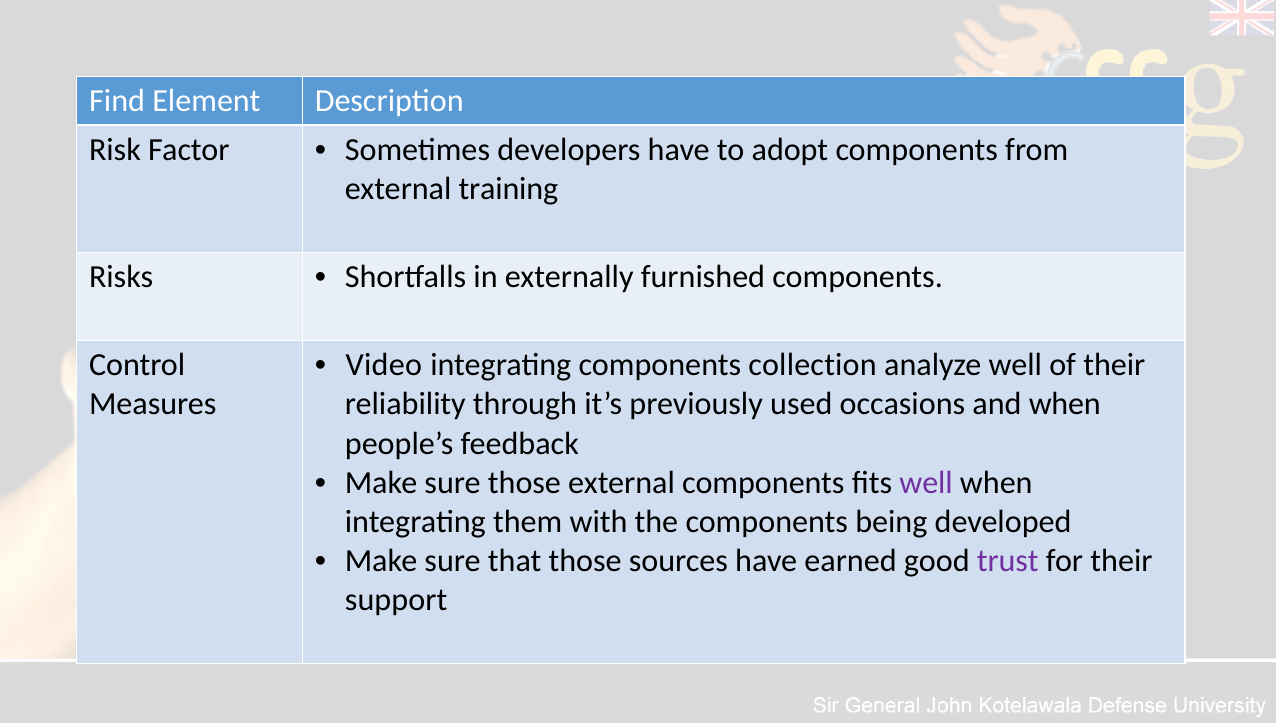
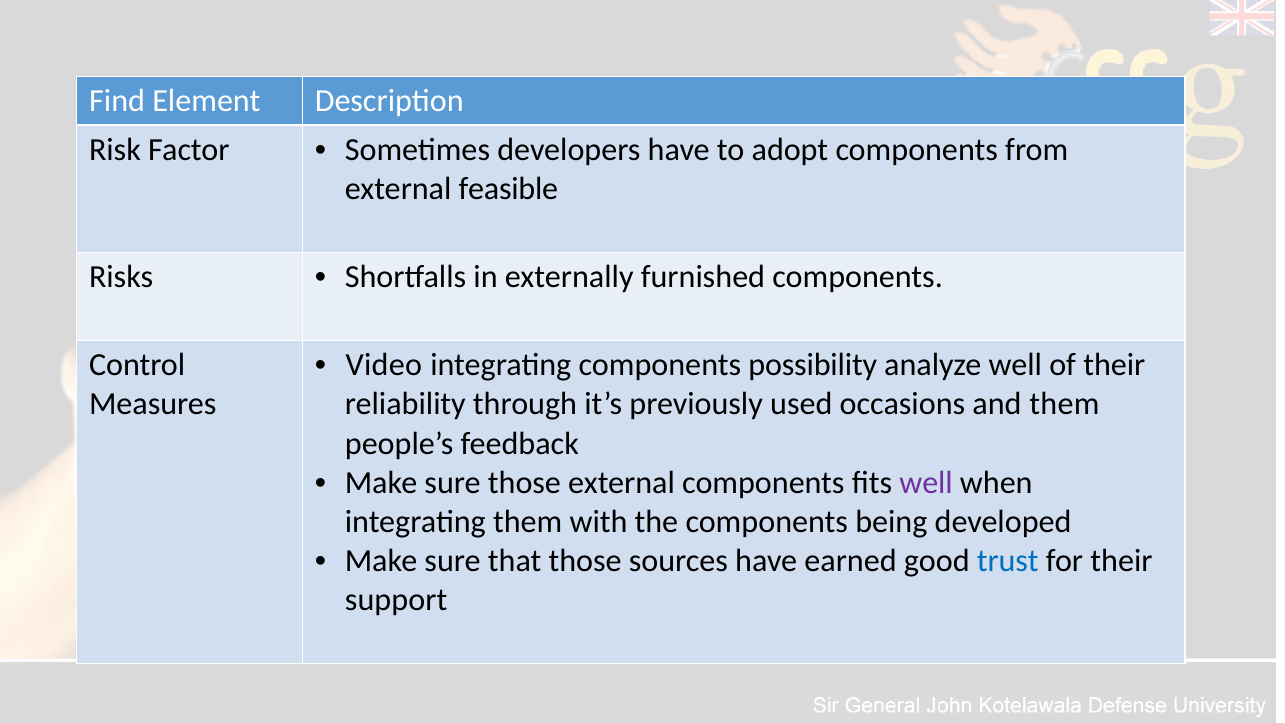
training: training -> feasible (508, 189)
collection: collection -> possibility (813, 365)
and when: when -> them (1064, 404)
trust colour: purple -> blue (1008, 561)
